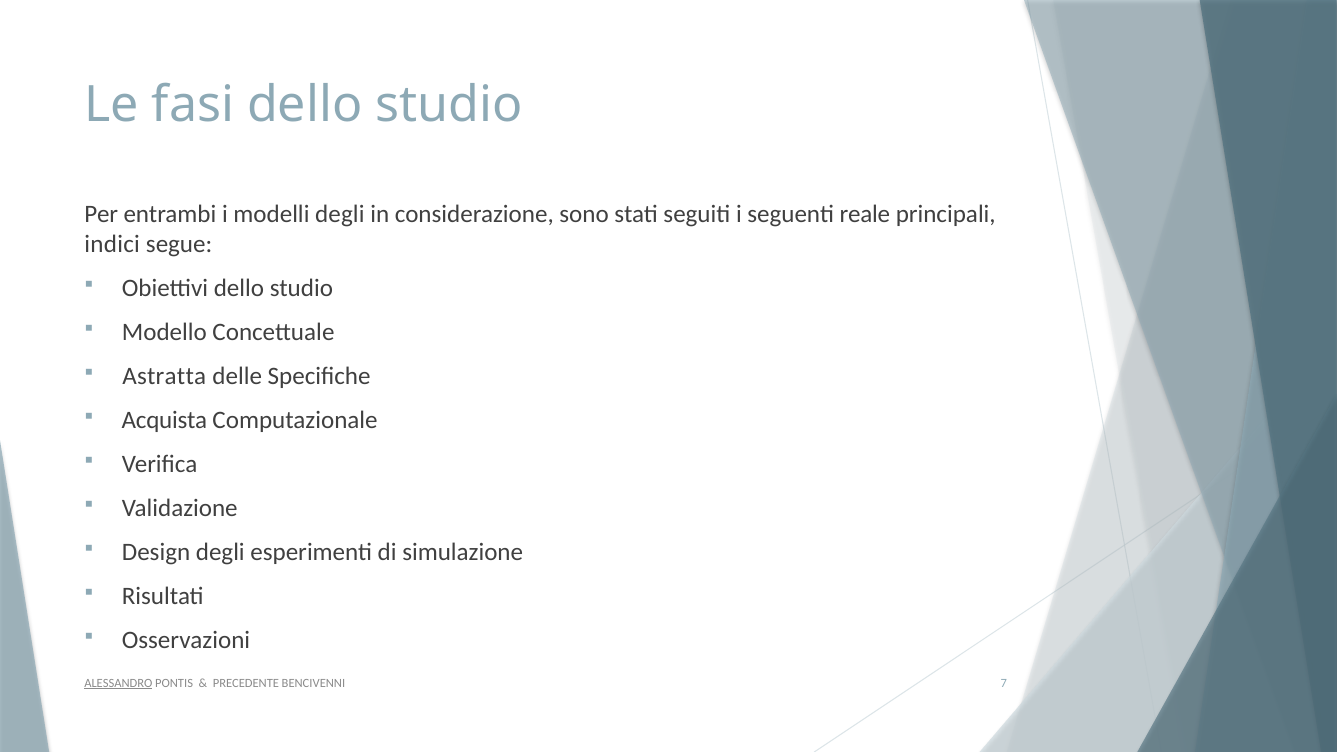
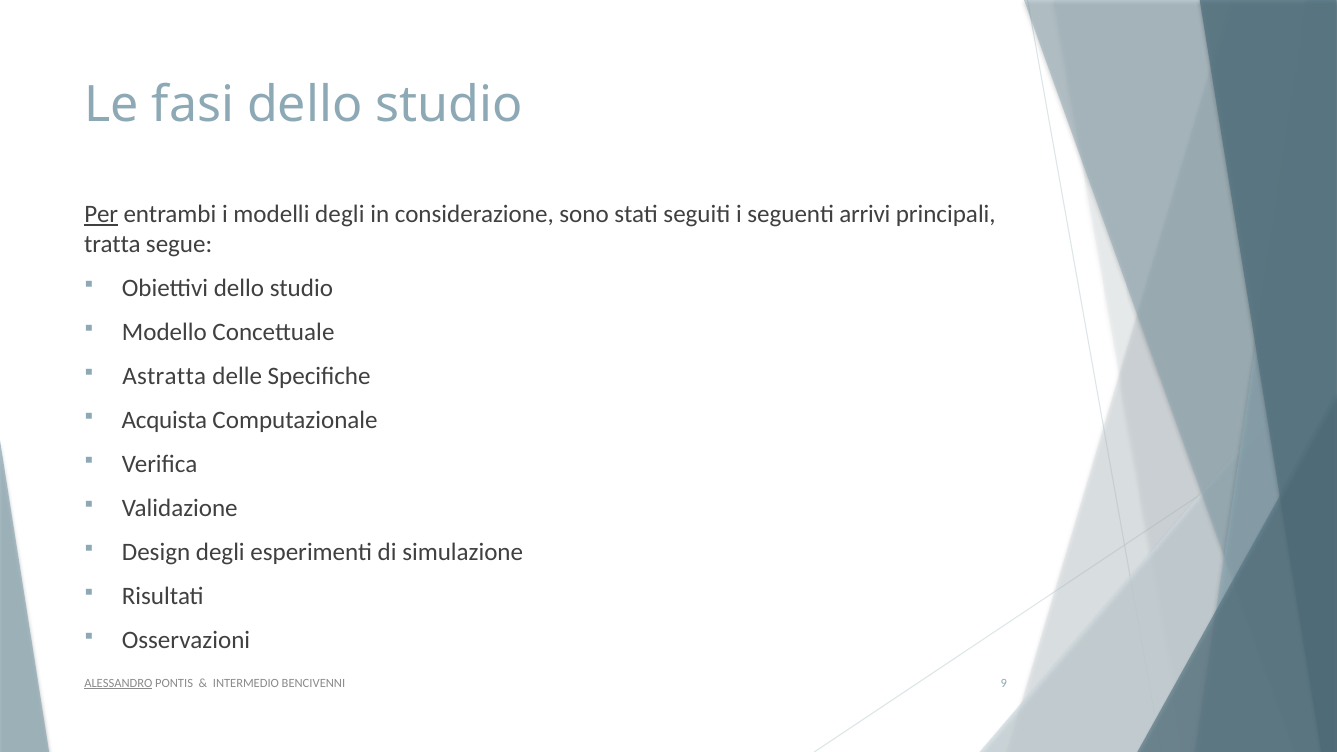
Per underline: none -> present (101, 214)
reale: reale -> arrivi (865, 214)
indici: indici -> tratta (112, 244)
PRECEDENTE: PRECEDENTE -> INTERMEDIO (246, 683)
7: 7 -> 9 (1004, 683)
